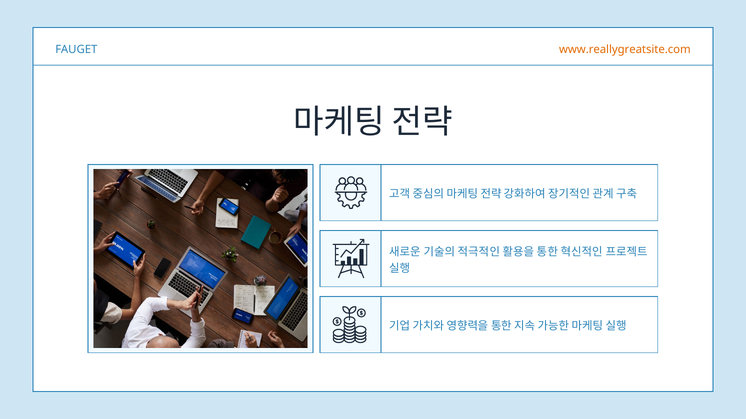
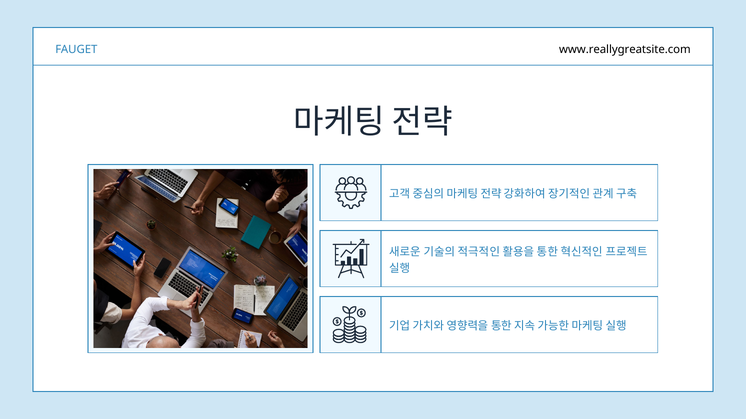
www.reallygreatsite.com colour: orange -> black (625, 50)
